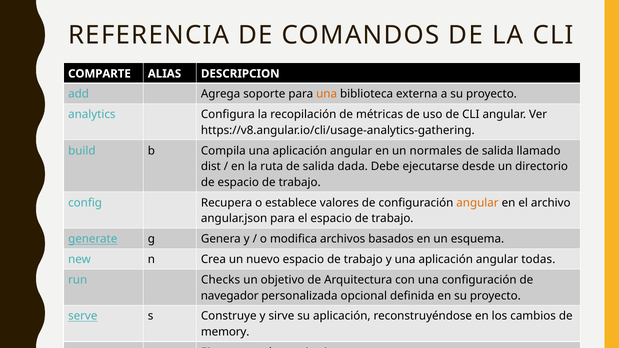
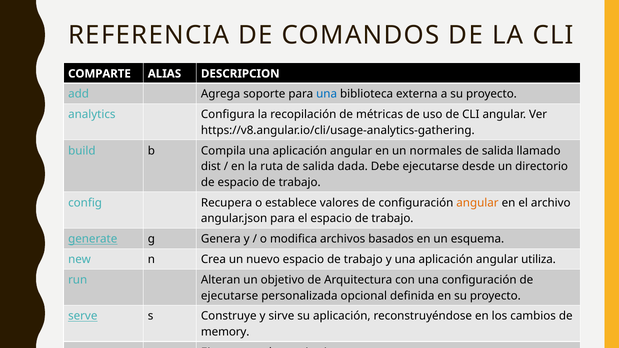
una colour: orange -> blue (327, 94)
todas: todas -> utiliza (538, 260)
Checks: Checks -> Alteran (221, 280)
navegador: navegador -> ejecutarse (230, 296)
